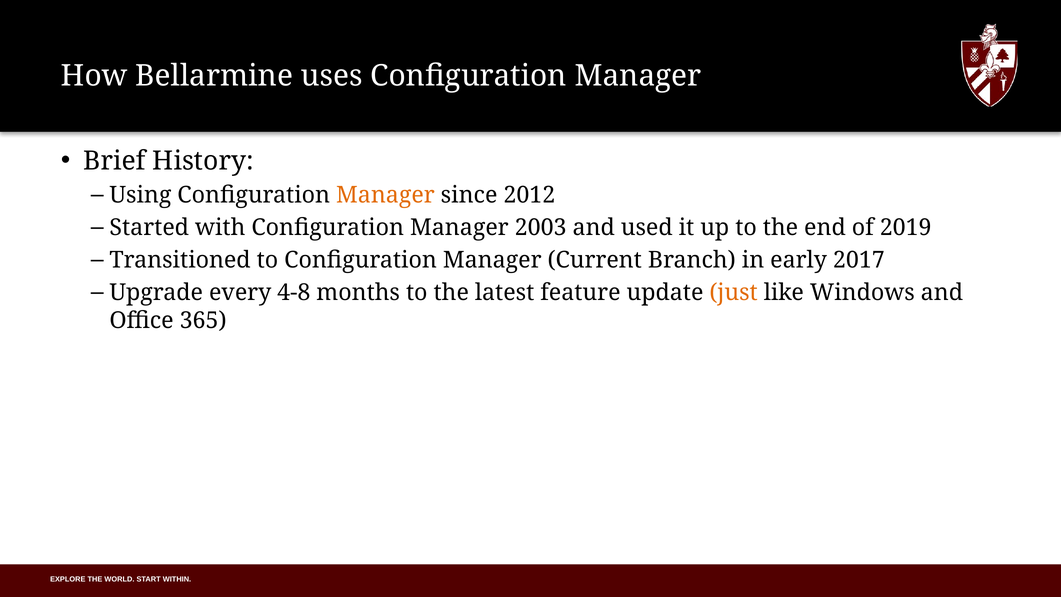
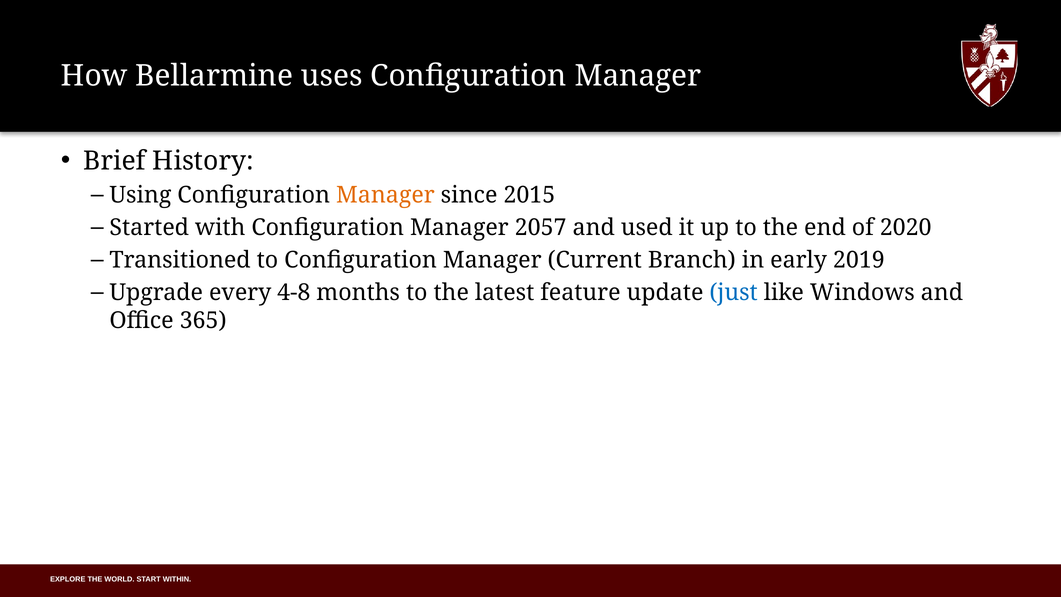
2012: 2012 -> 2015 (529, 195)
2003: 2003 -> 2057 (541, 228)
2019: 2019 -> 2020 (906, 228)
2017: 2017 -> 2019 (859, 260)
just colour: orange -> blue (734, 293)
